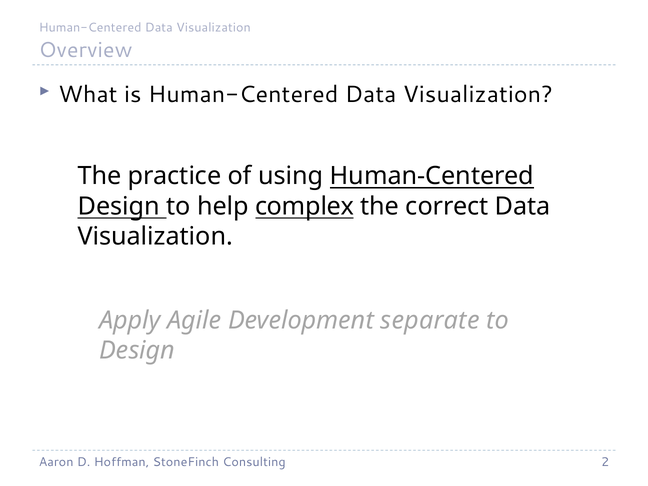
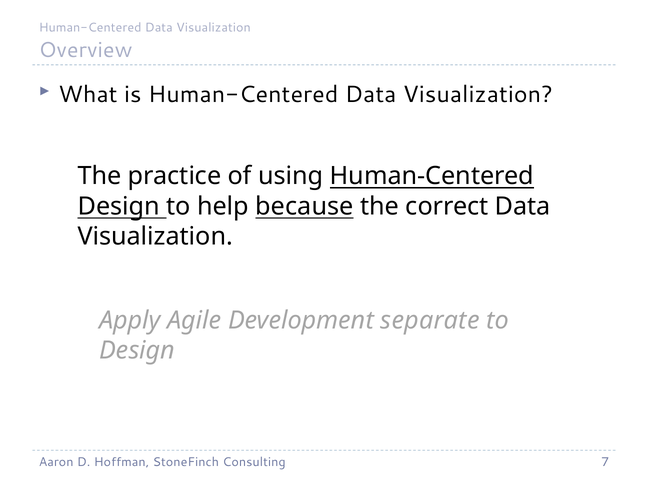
complex: complex -> because (304, 206)
2: 2 -> 7 (605, 462)
